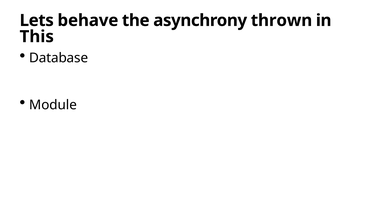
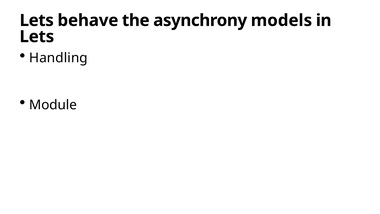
thrown: thrown -> models (281, 20)
This: This -> Lets (37, 37)
Database: Database -> Handling (58, 58)
